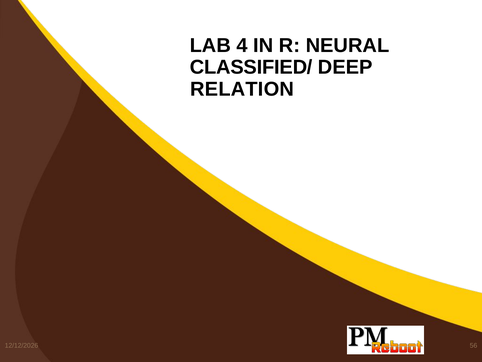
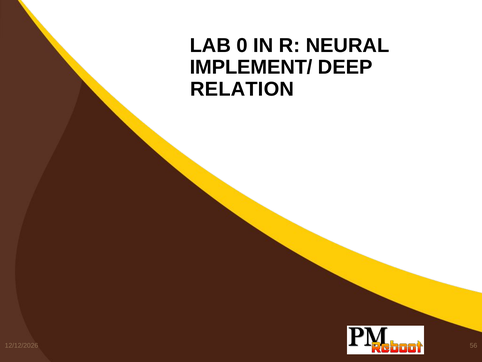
4: 4 -> 0 (242, 46)
CLASSIFIED/: CLASSIFIED/ -> IMPLEMENT/ (251, 67)
